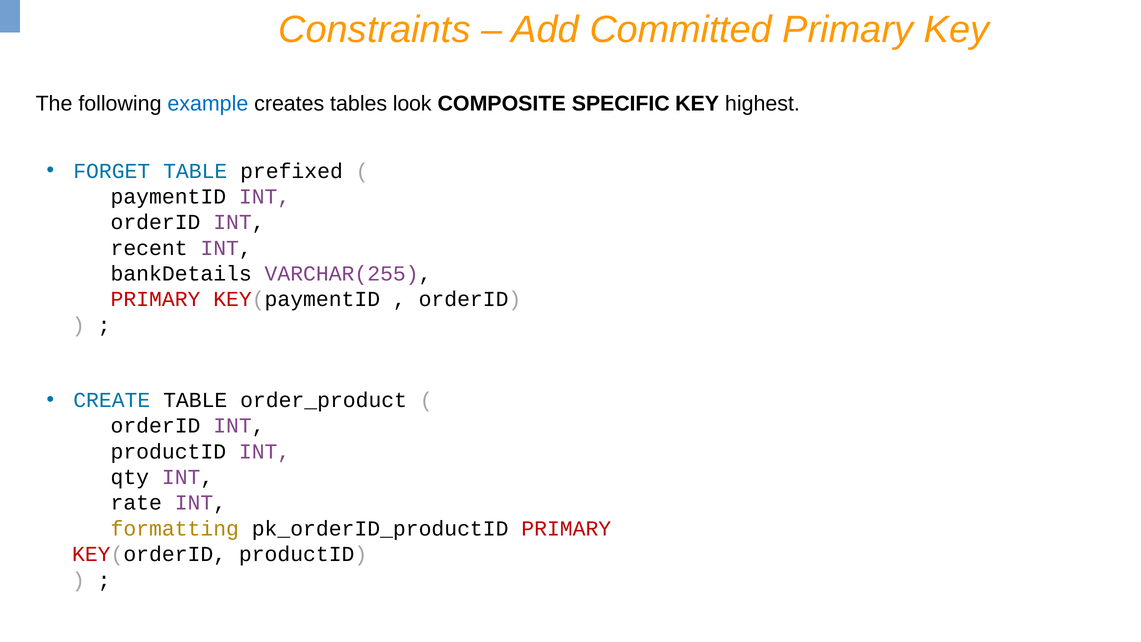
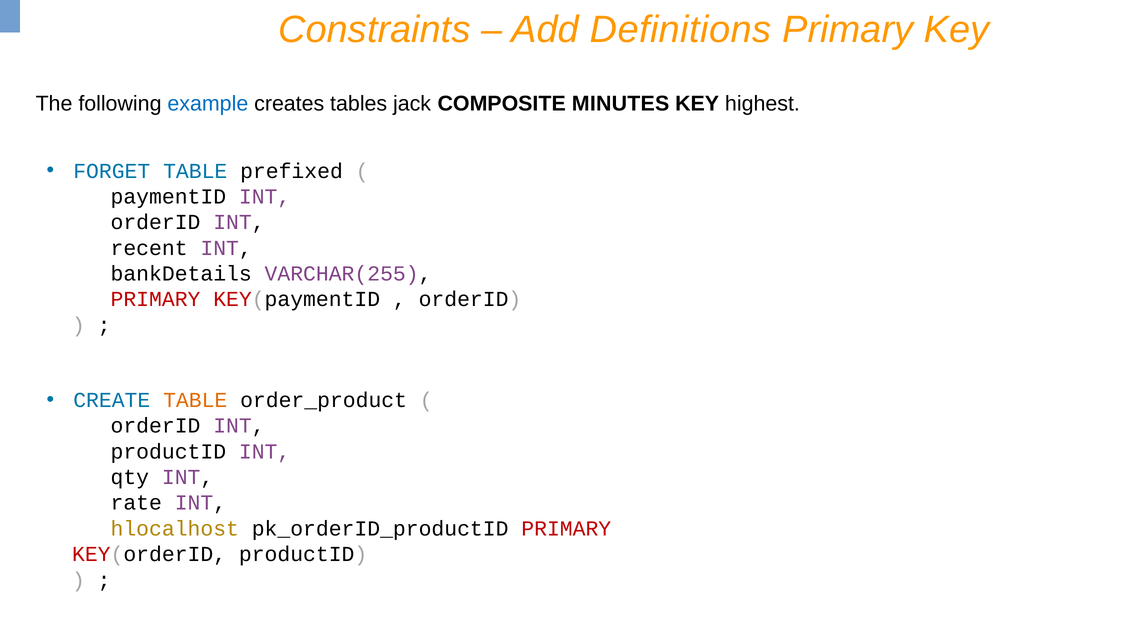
Committed: Committed -> Definitions (680, 30)
look: look -> jack (412, 104)
SPECIFIC: SPECIFIC -> MINUTES (621, 104)
TABLE colour: black -> orange (195, 400)
formatting: formatting -> hlocalhost (175, 528)
